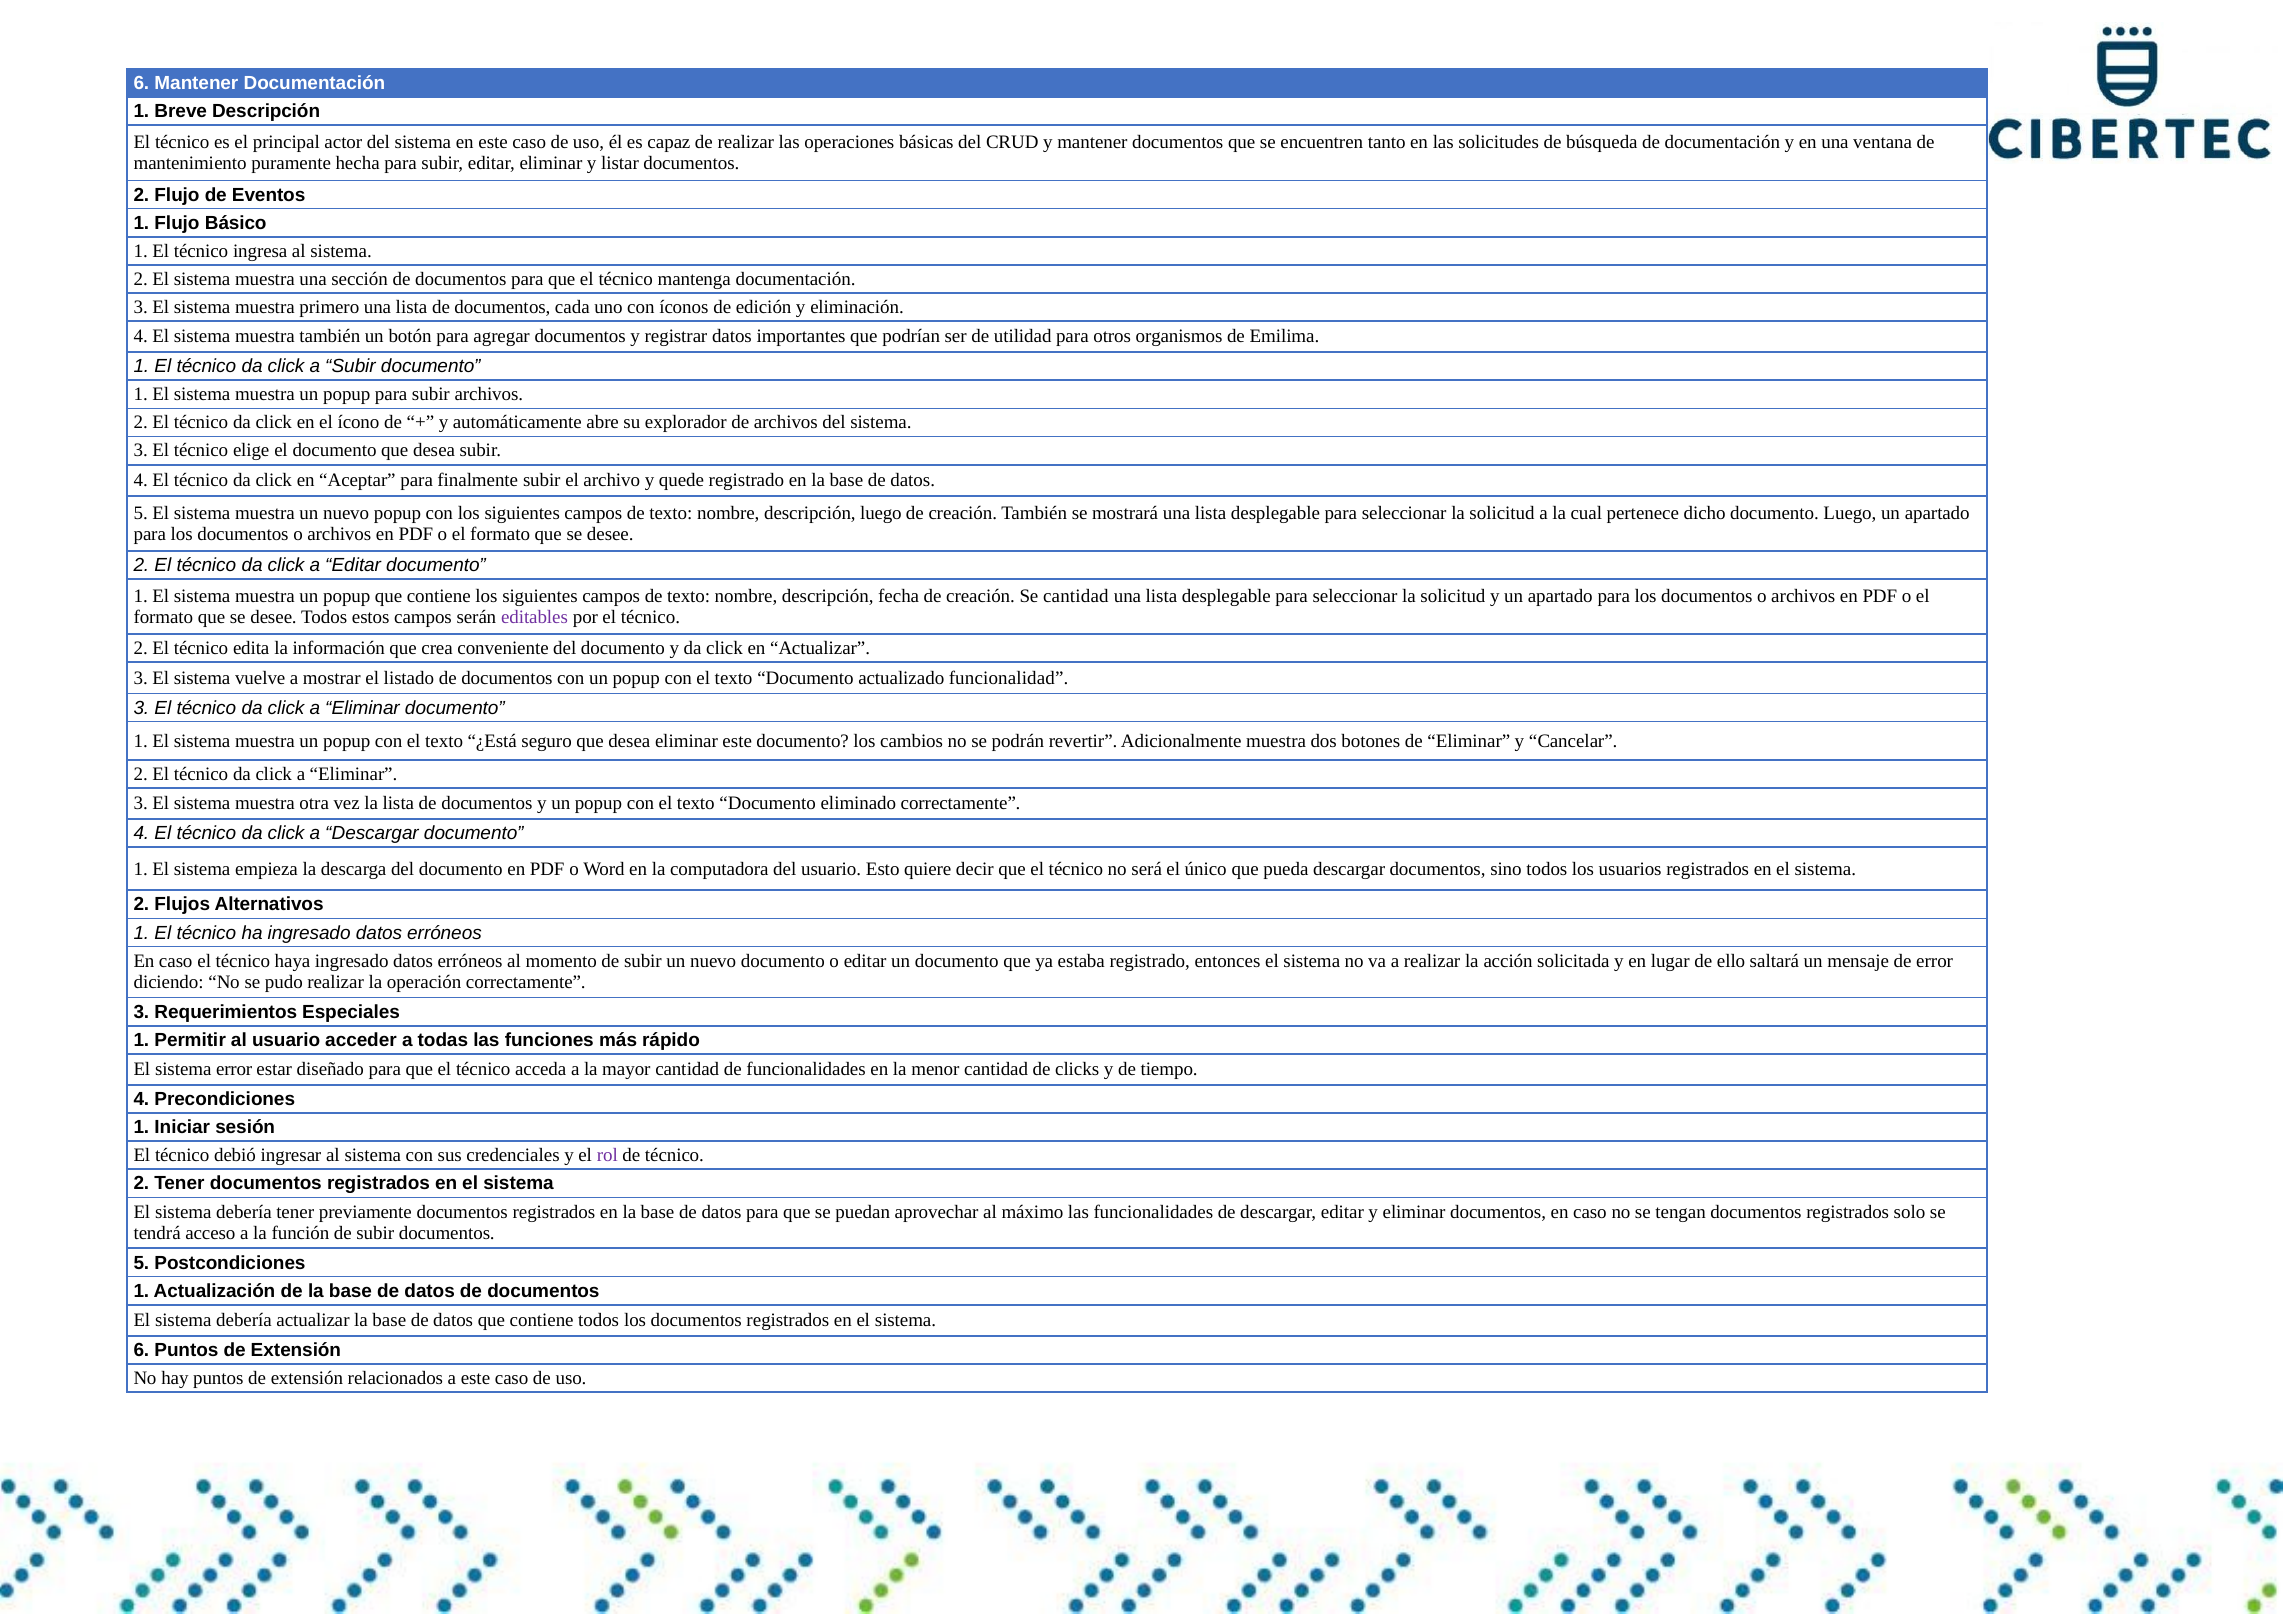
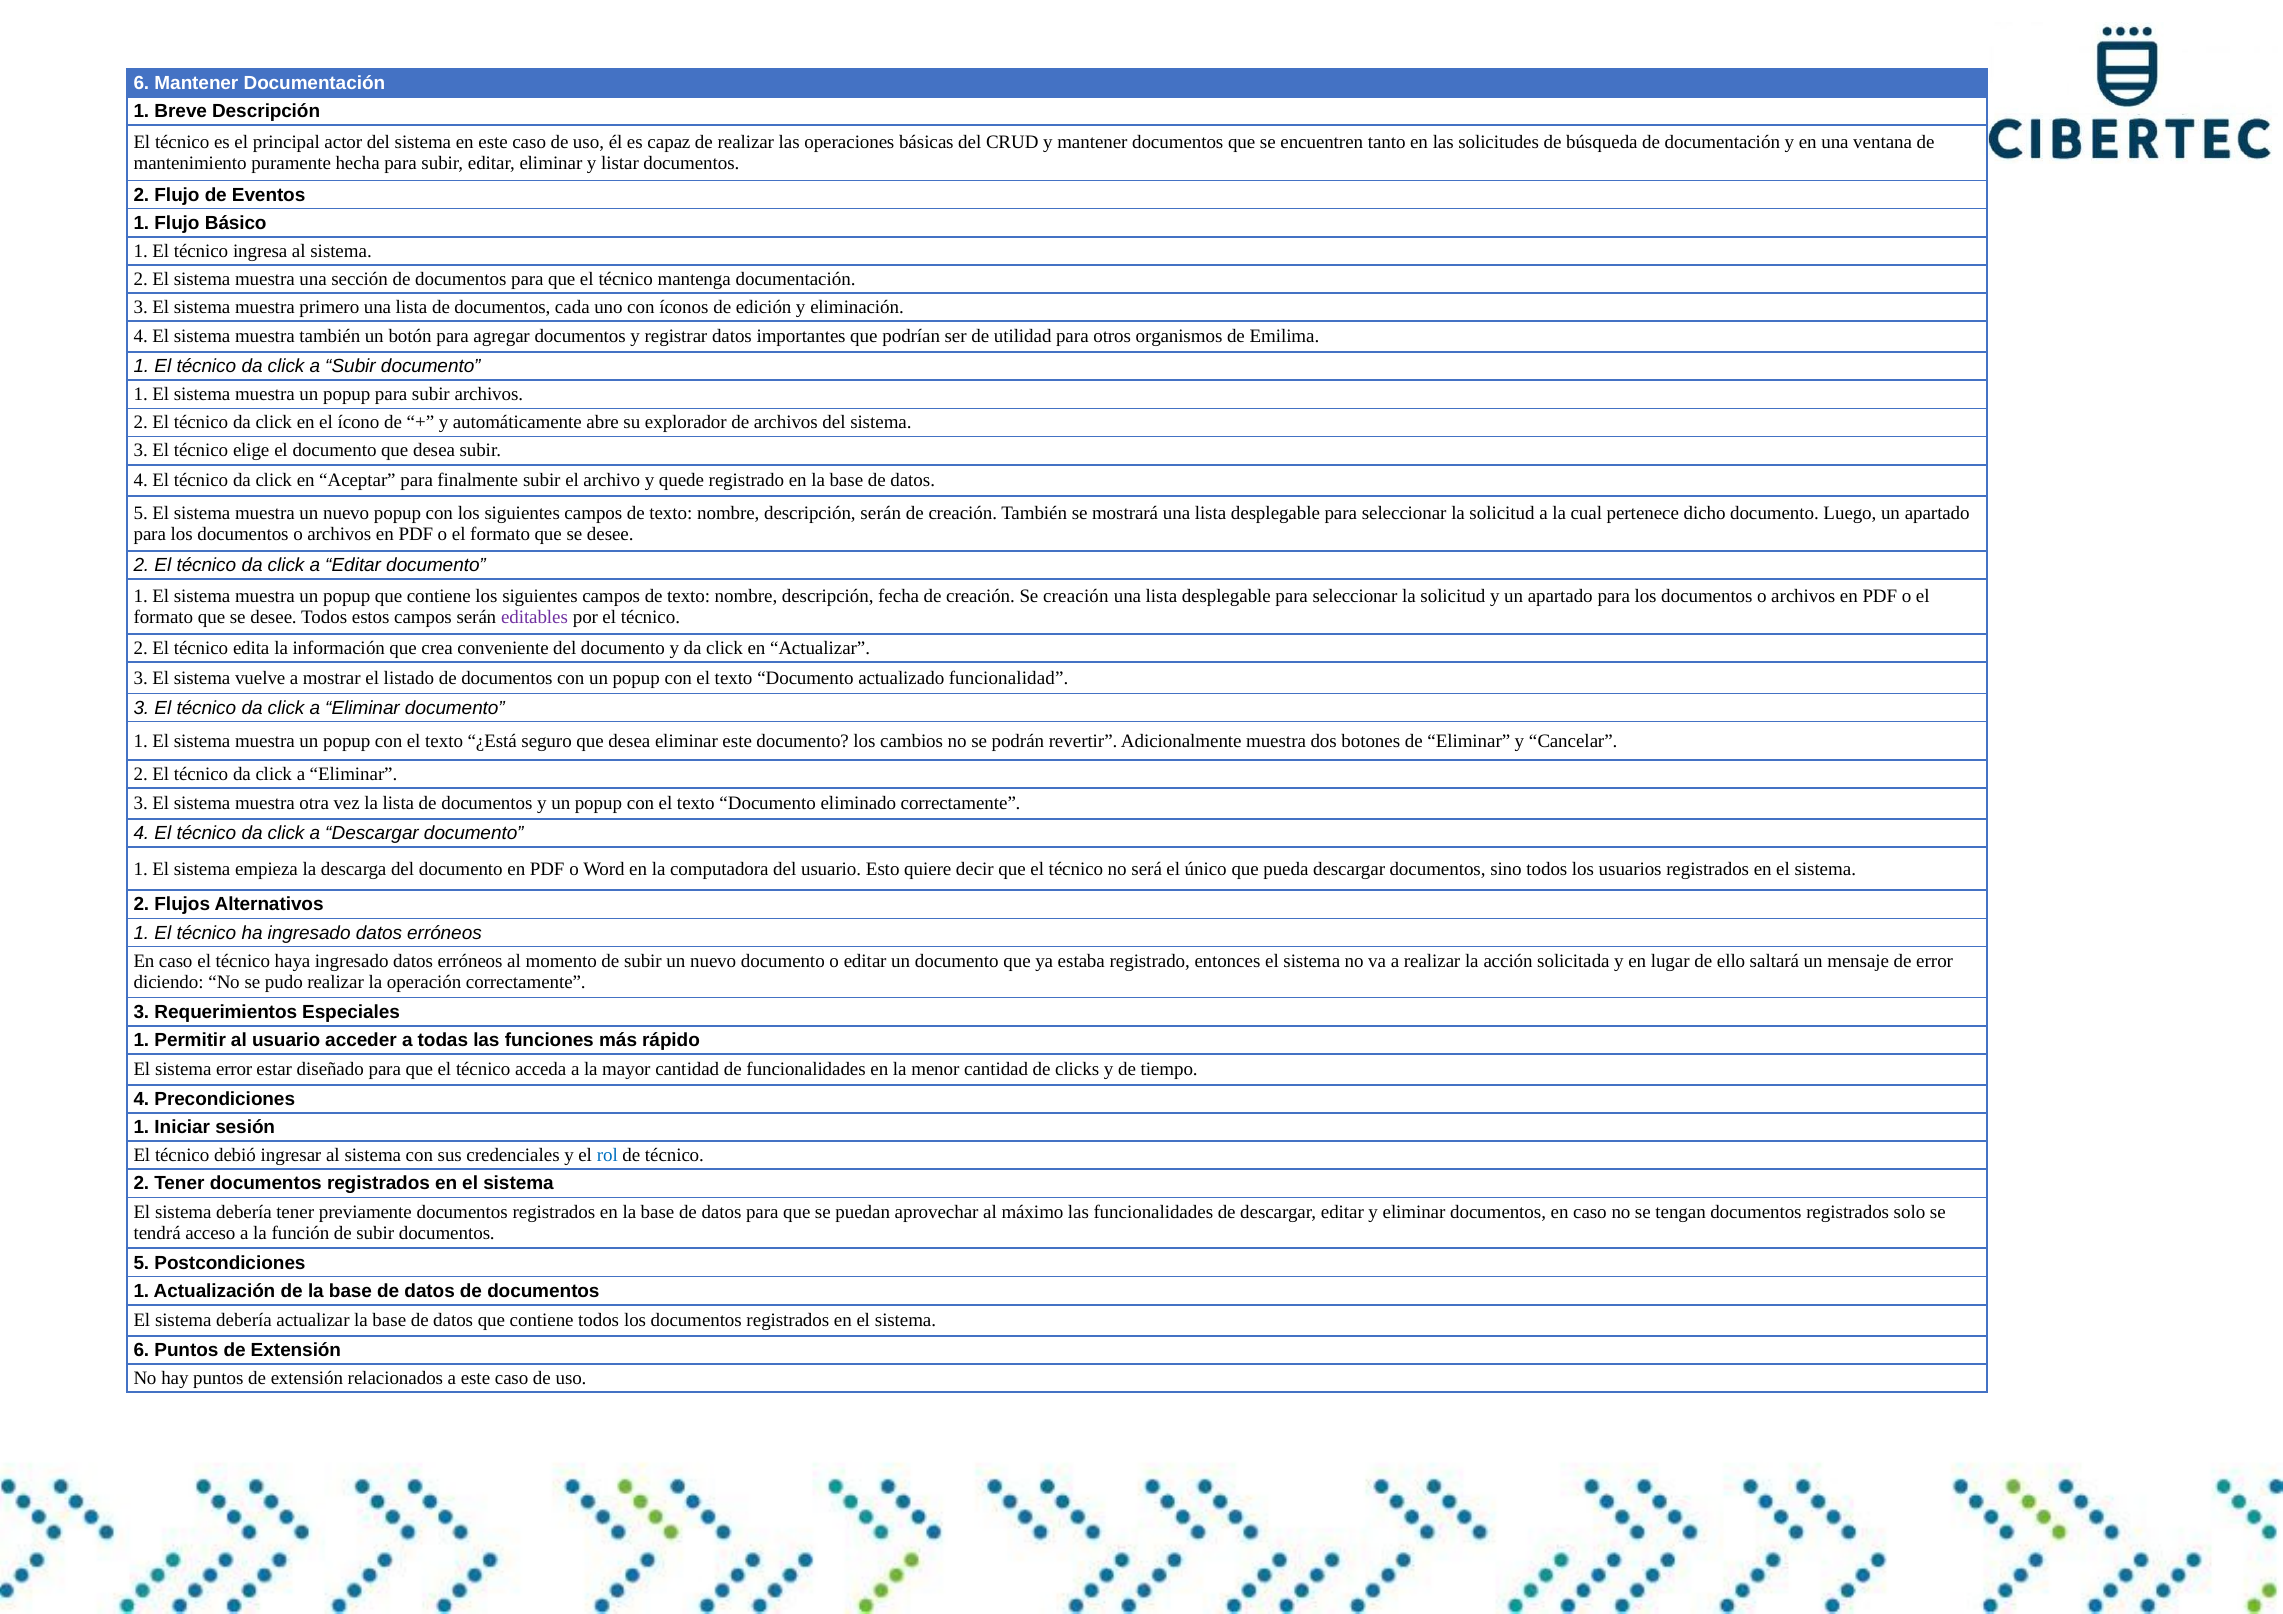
descripción luego: luego -> serán (881, 513)
Se cantidad: cantidad -> creación (1076, 596)
rol colour: purple -> blue (607, 1155)
